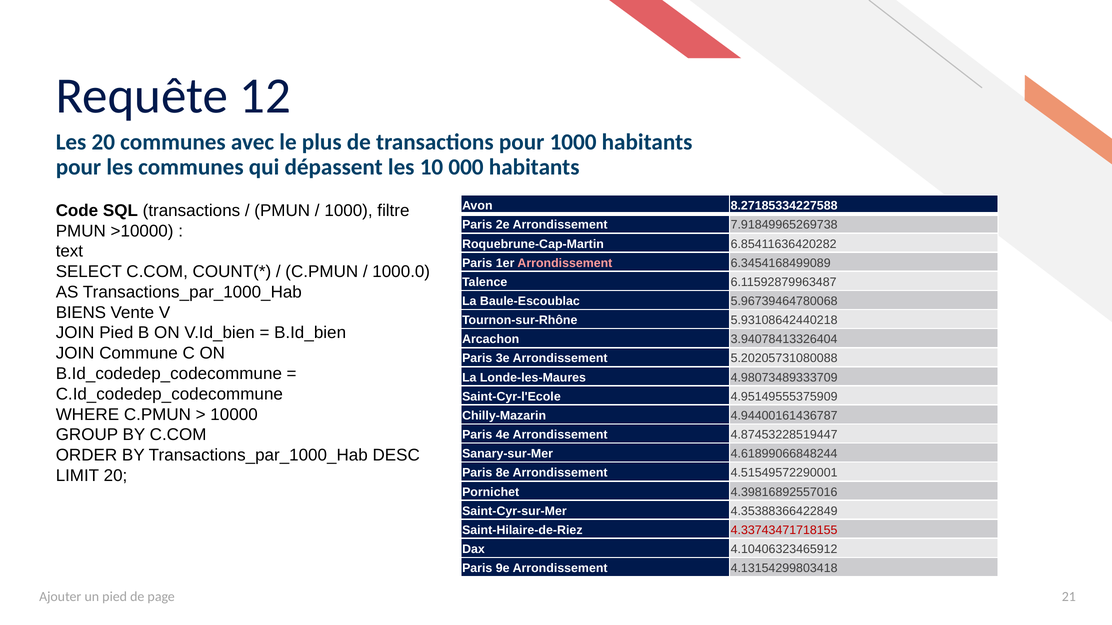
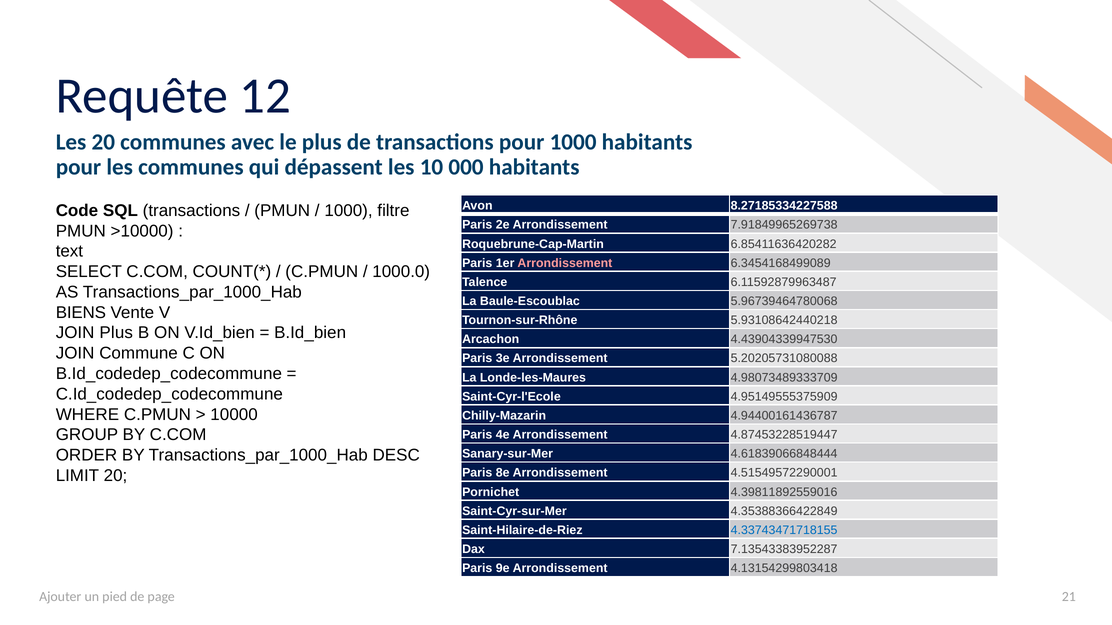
JOIN Pied: Pied -> Plus (116, 333)
3.94078413326404: 3.94078413326404 -> 4.43904339947530 (784, 340)
4.61899066848244: 4.61899066848244 -> 4.61839066848444 (784, 454)
4.39816892557016: 4.39816892557016 -> 4.39811892559016 (784, 492)
4.33743471718155 colour: red -> blue (784, 531)
4.10406323465912: 4.10406323465912 -> 7.13543383952287 (784, 550)
